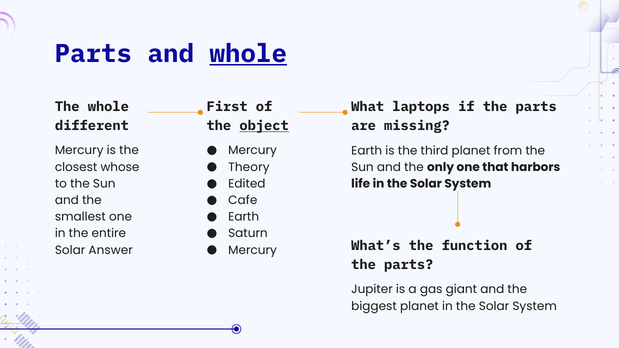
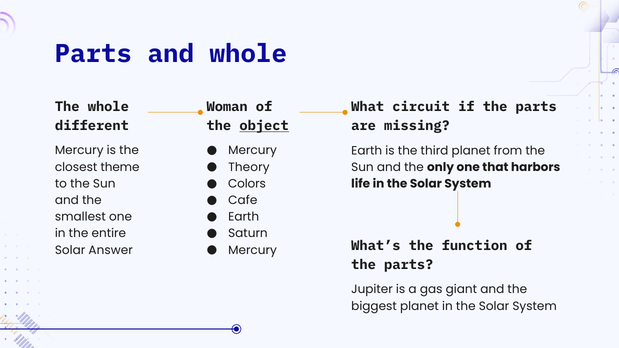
whole underline: present -> none (248, 54)
First: First -> Woman (227, 107)
laptops: laptops -> circuit (421, 107)
whose: whose -> theme (120, 167)
Edited: Edited -> Colors (247, 184)
